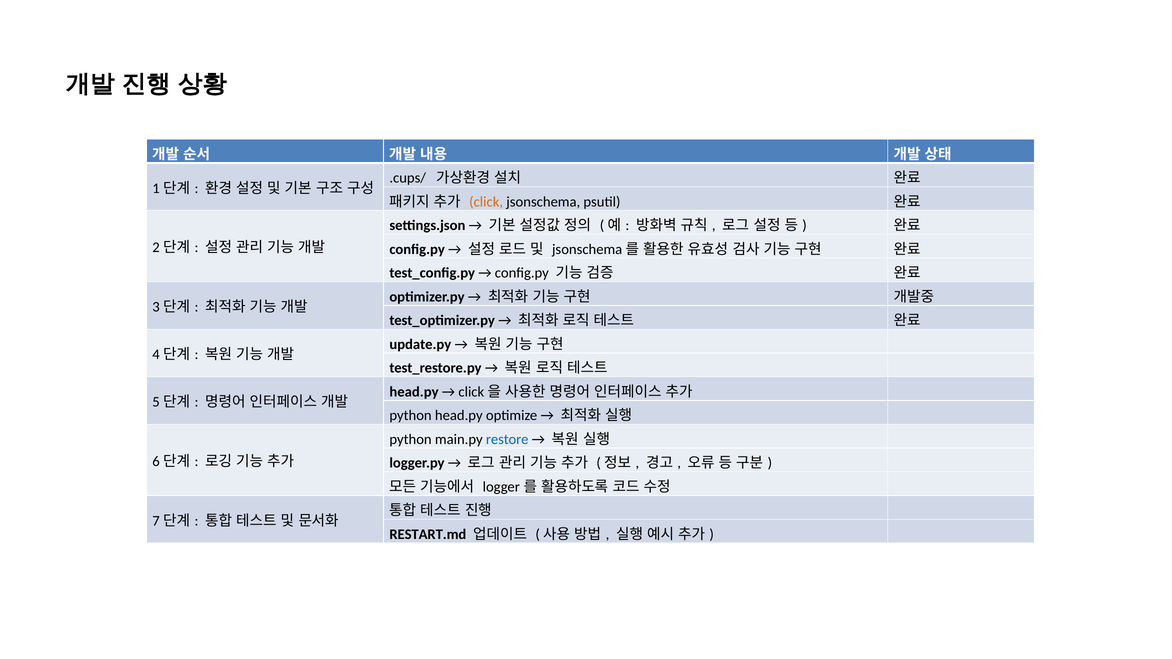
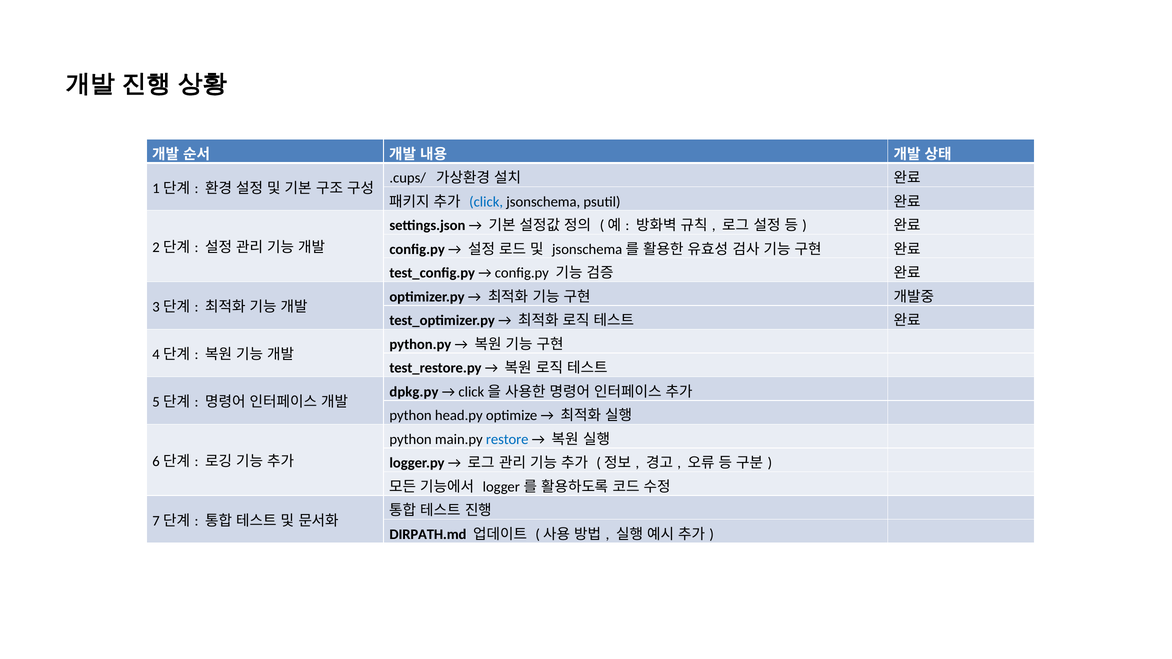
click colour: orange -> blue (486, 202)
update.py: update.py -> python.py (420, 344)
head.py: head.py -> dpkg.py (414, 392)
RESTART.md: RESTART.md -> DIRPATH.md (428, 534)
